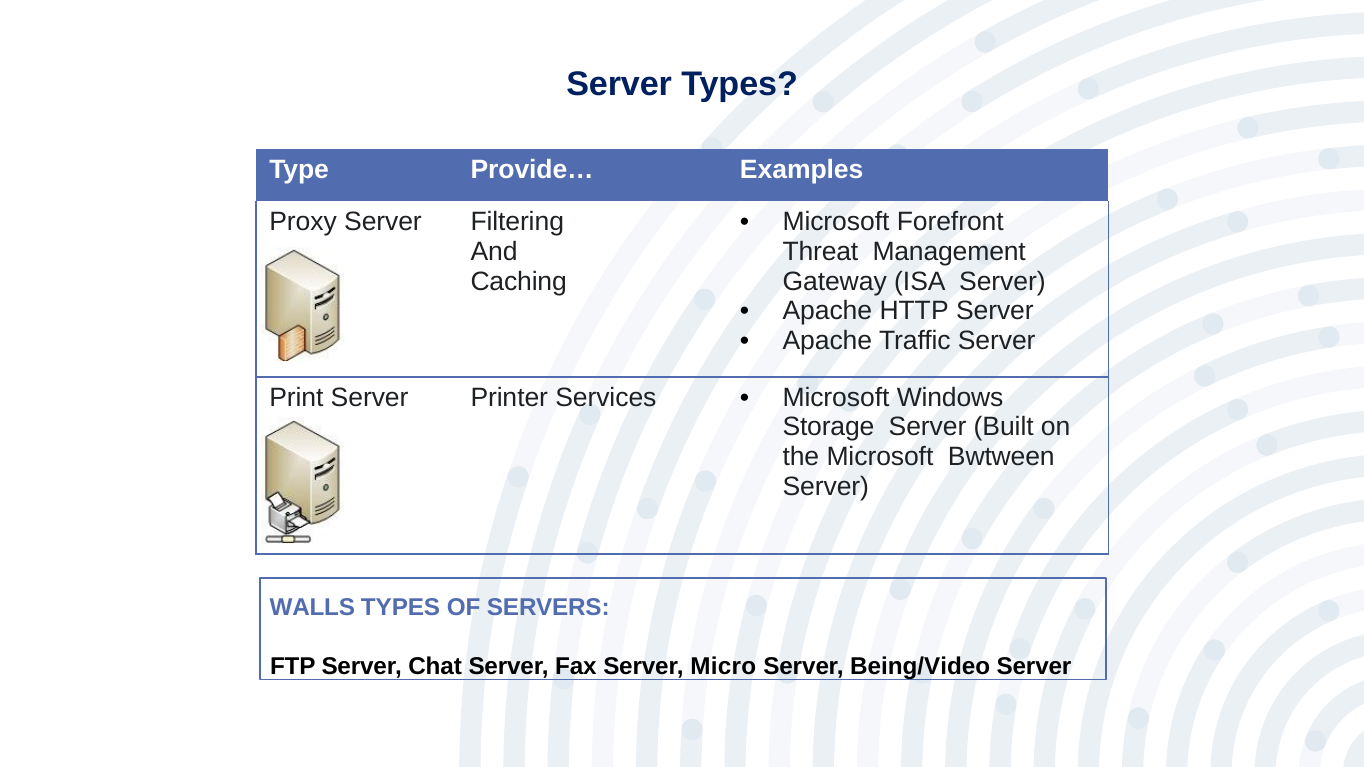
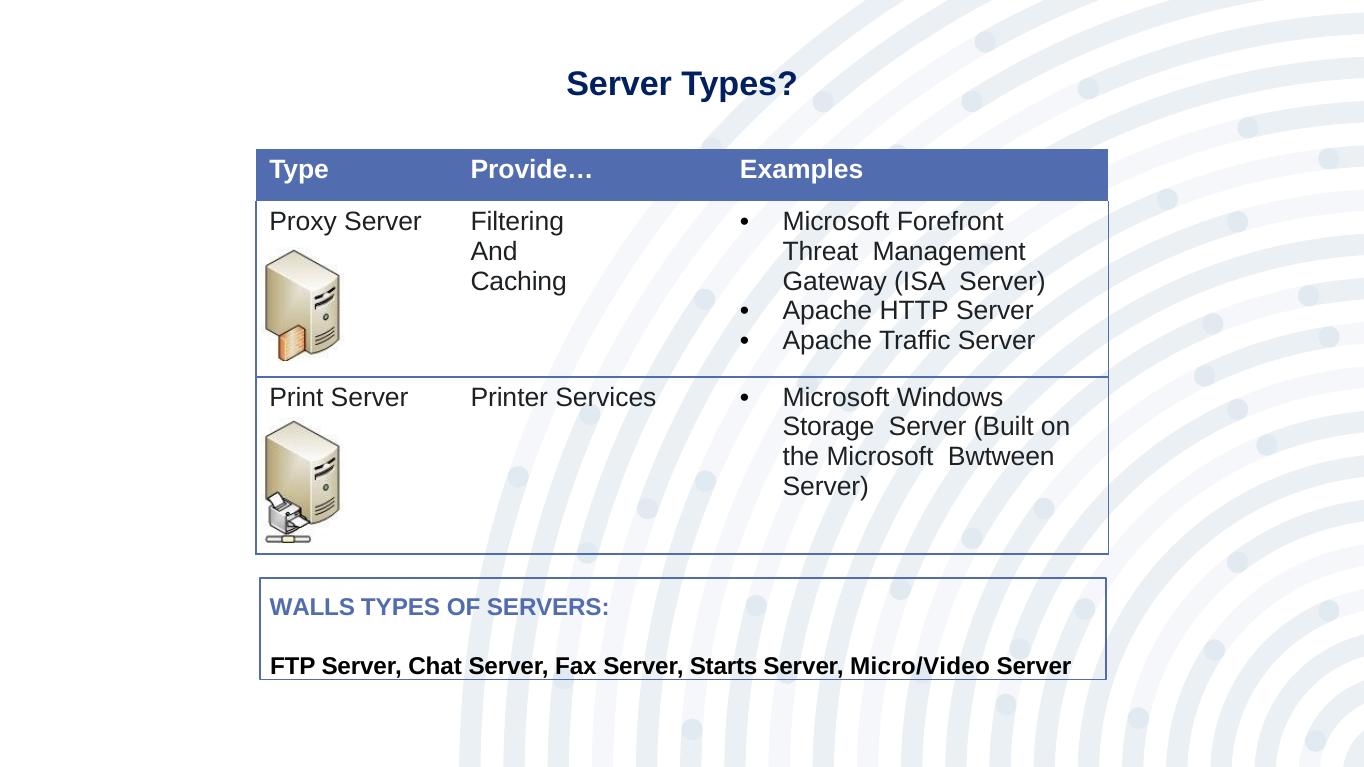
Micro: Micro -> Starts (724, 667)
Being/Video: Being/Video -> Micro/Video (920, 667)
